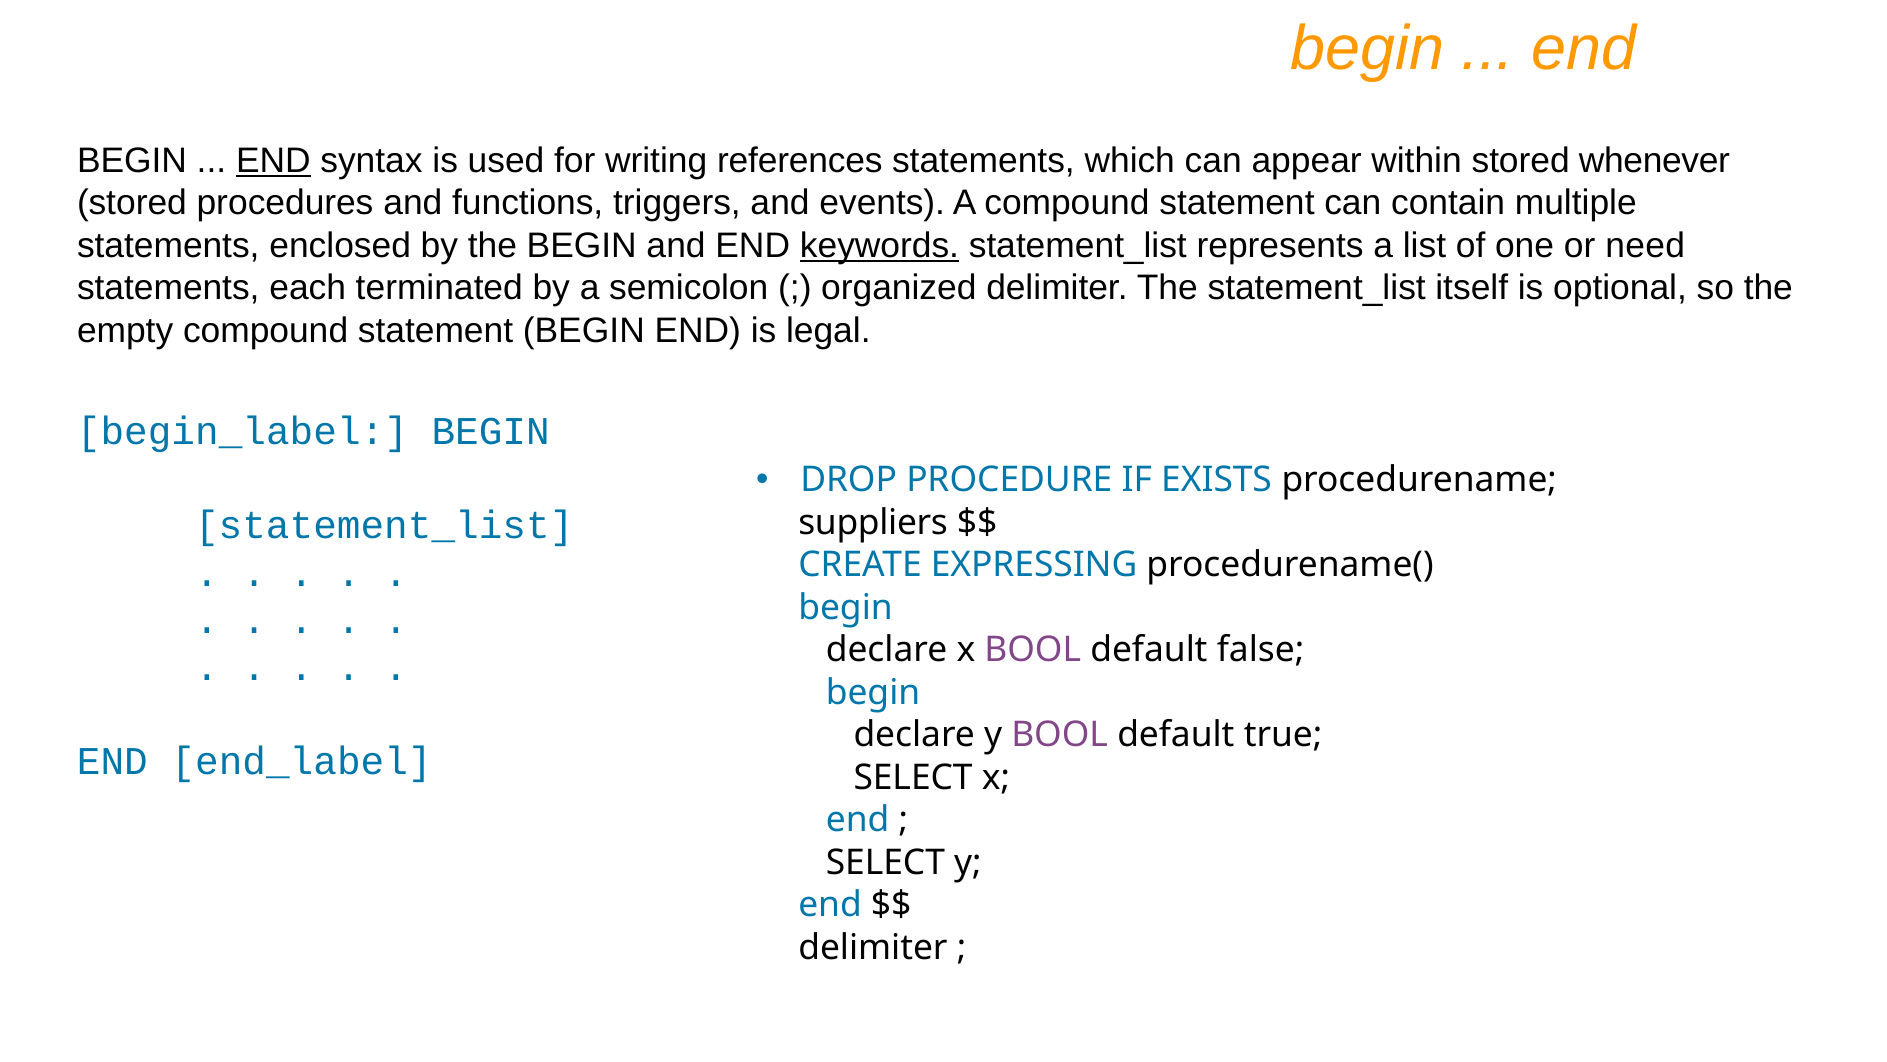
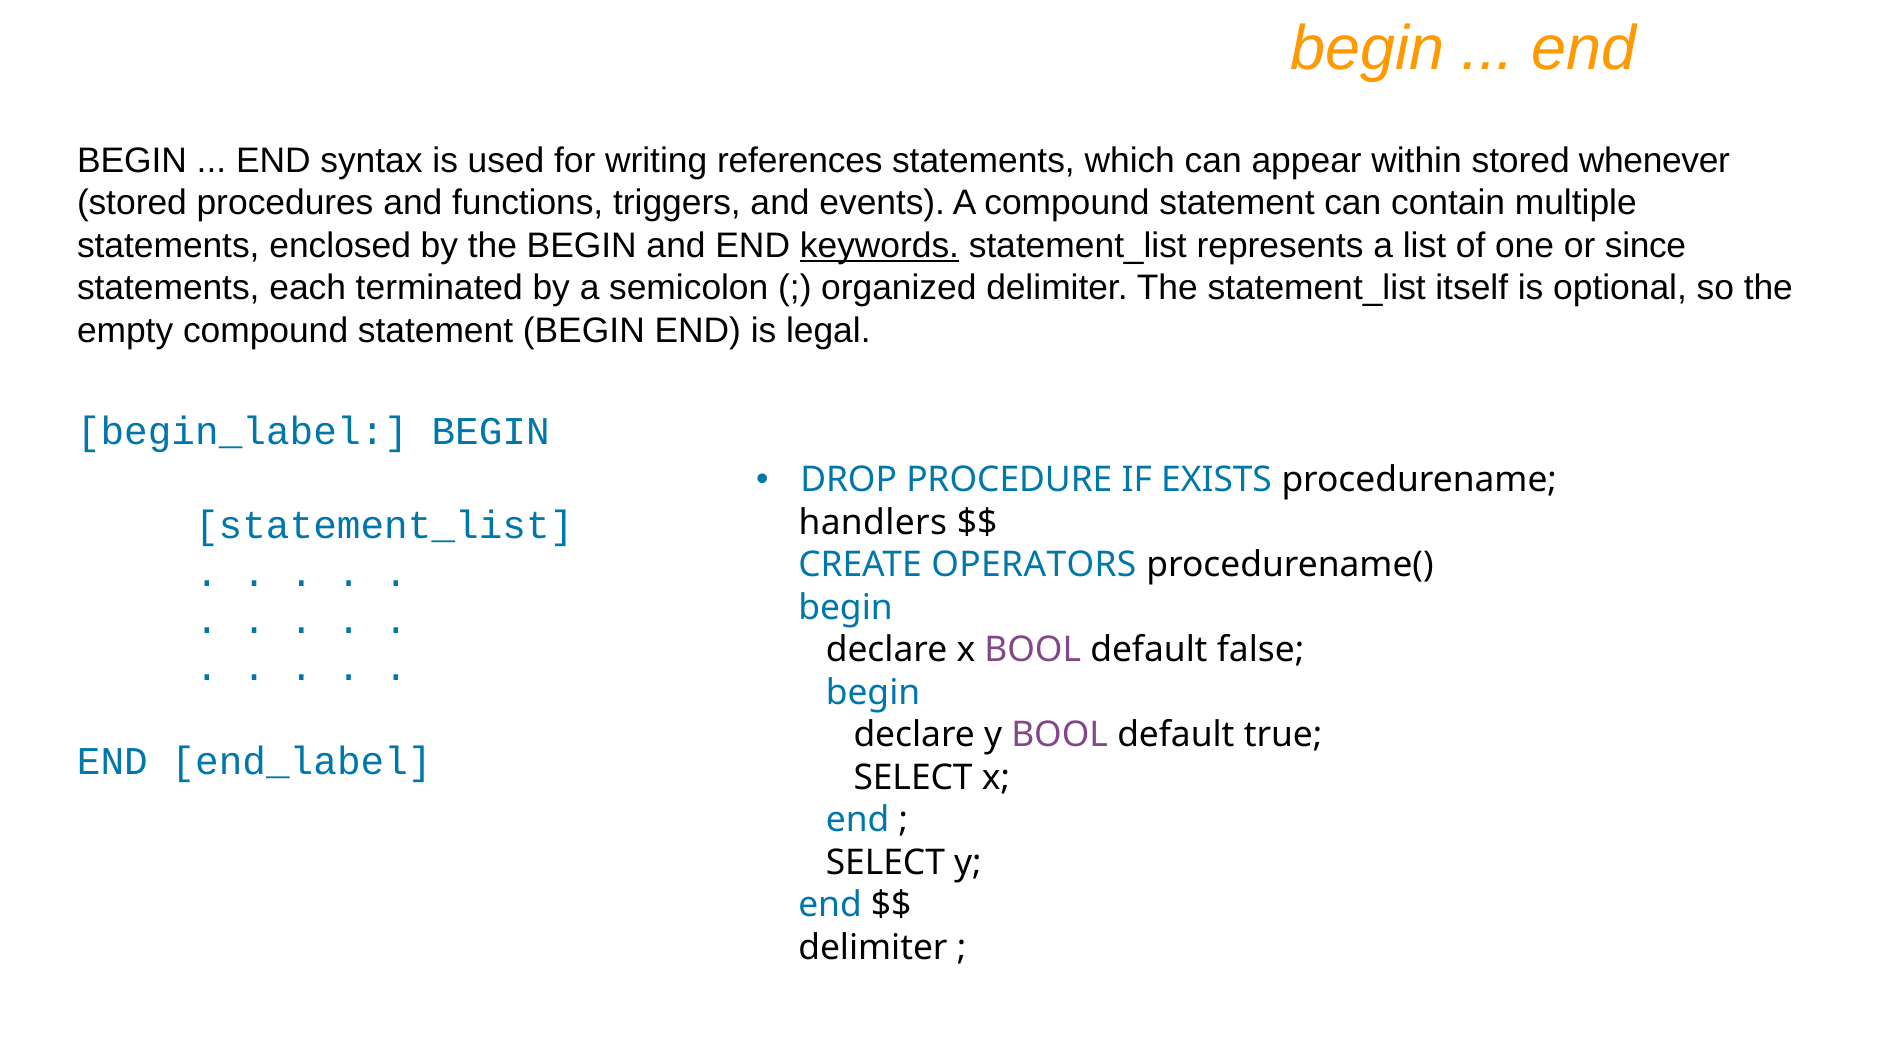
END underline: present -> none (273, 160)
need: need -> since (1646, 245)
suppliers: suppliers -> handlers (873, 522)
EXPRESSING: EXPRESSING -> OPERATORS (1034, 565)
